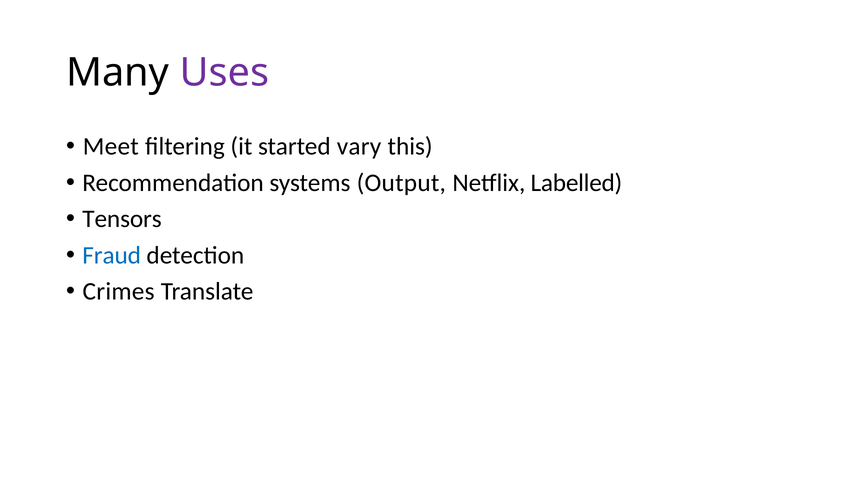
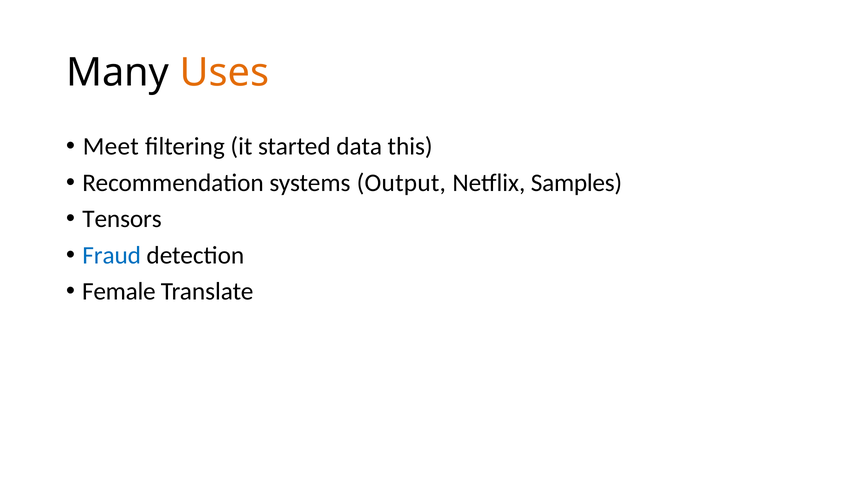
Uses colour: purple -> orange (224, 73)
vary: vary -> data (359, 147)
Labelled: Labelled -> Samples (576, 183)
Crimes: Crimes -> Female (119, 292)
